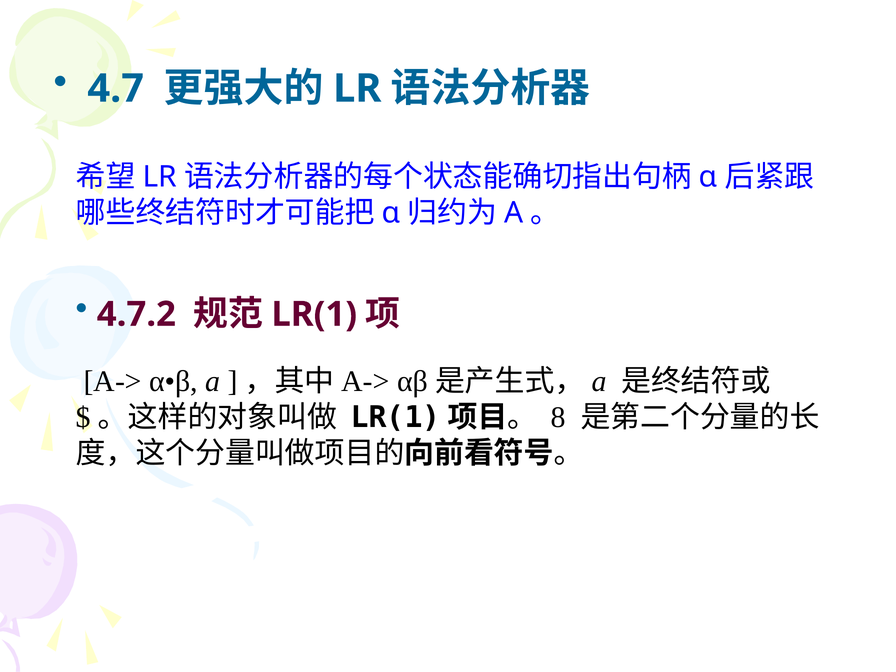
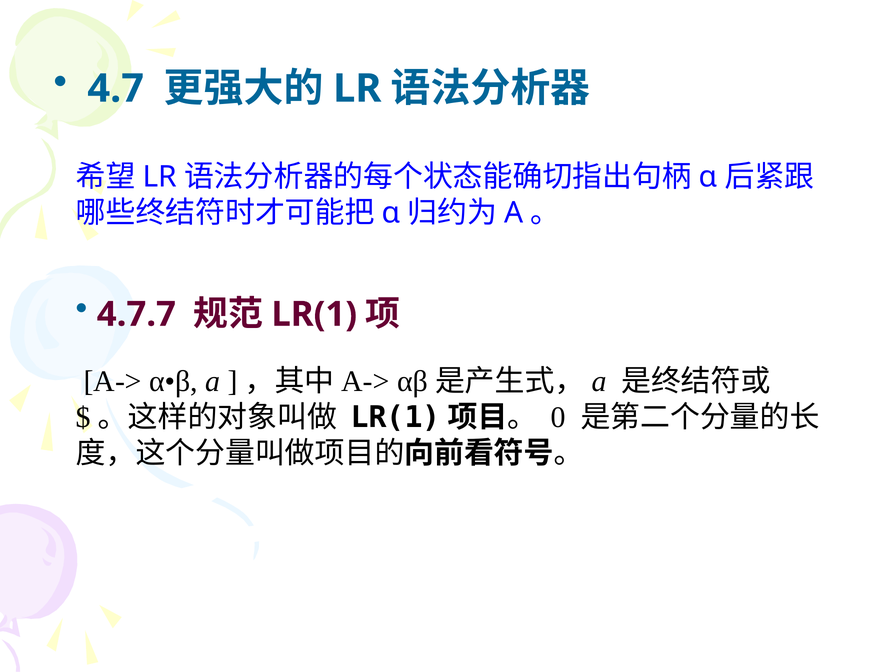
4.7.2: 4.7.2 -> 4.7.7 (136, 314)
8: 8 -> 0 (558, 417)
